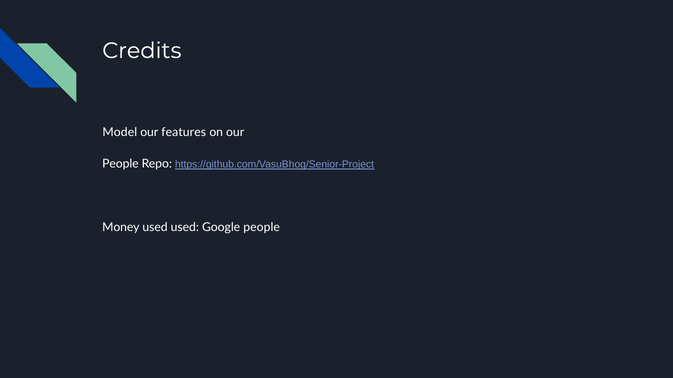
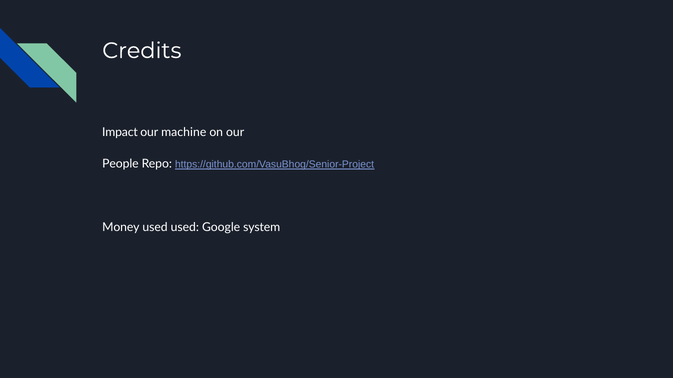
Model: Model -> Impact (120, 132)
features: features -> machine (184, 132)
Google people: people -> system (262, 228)
